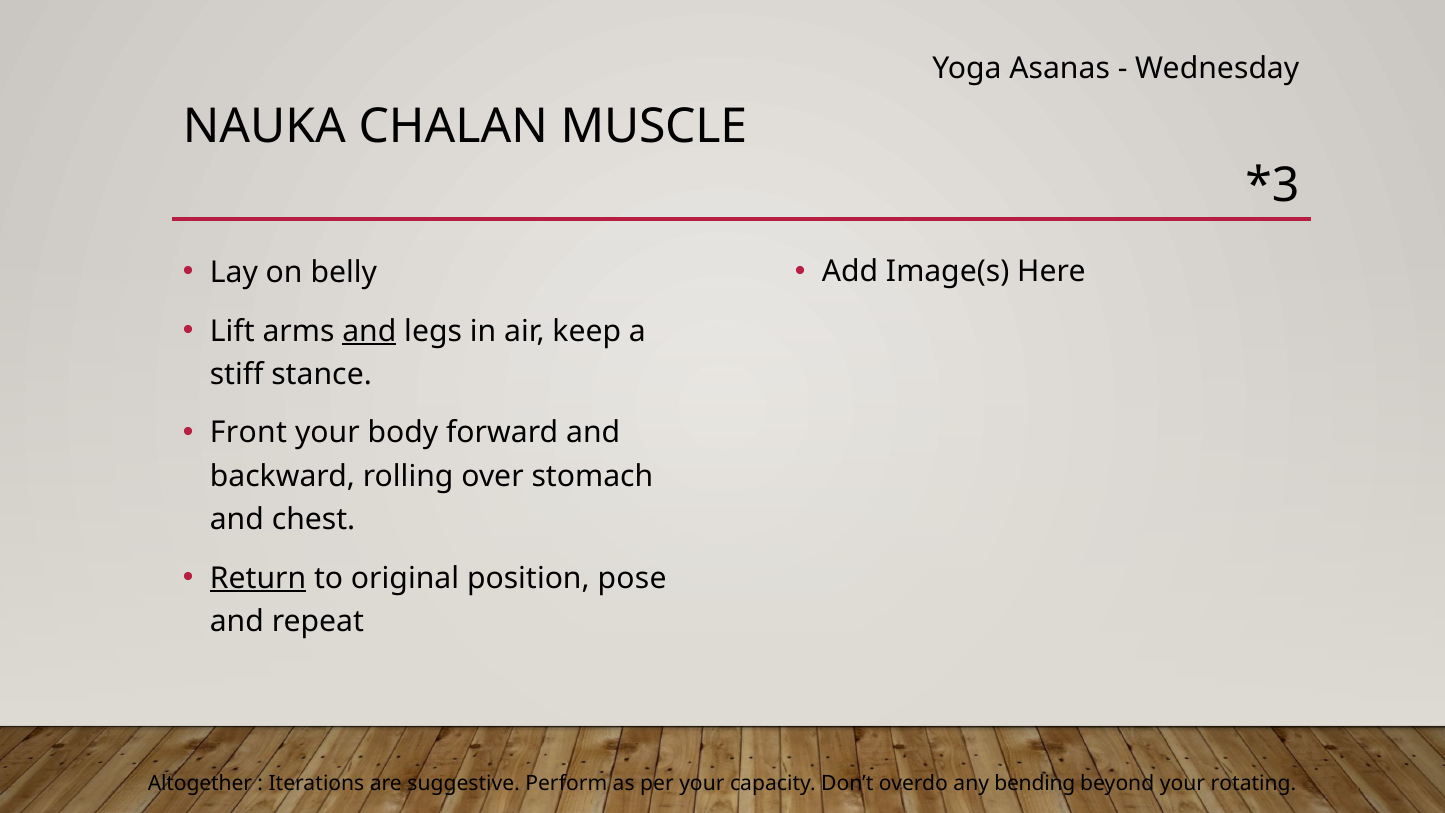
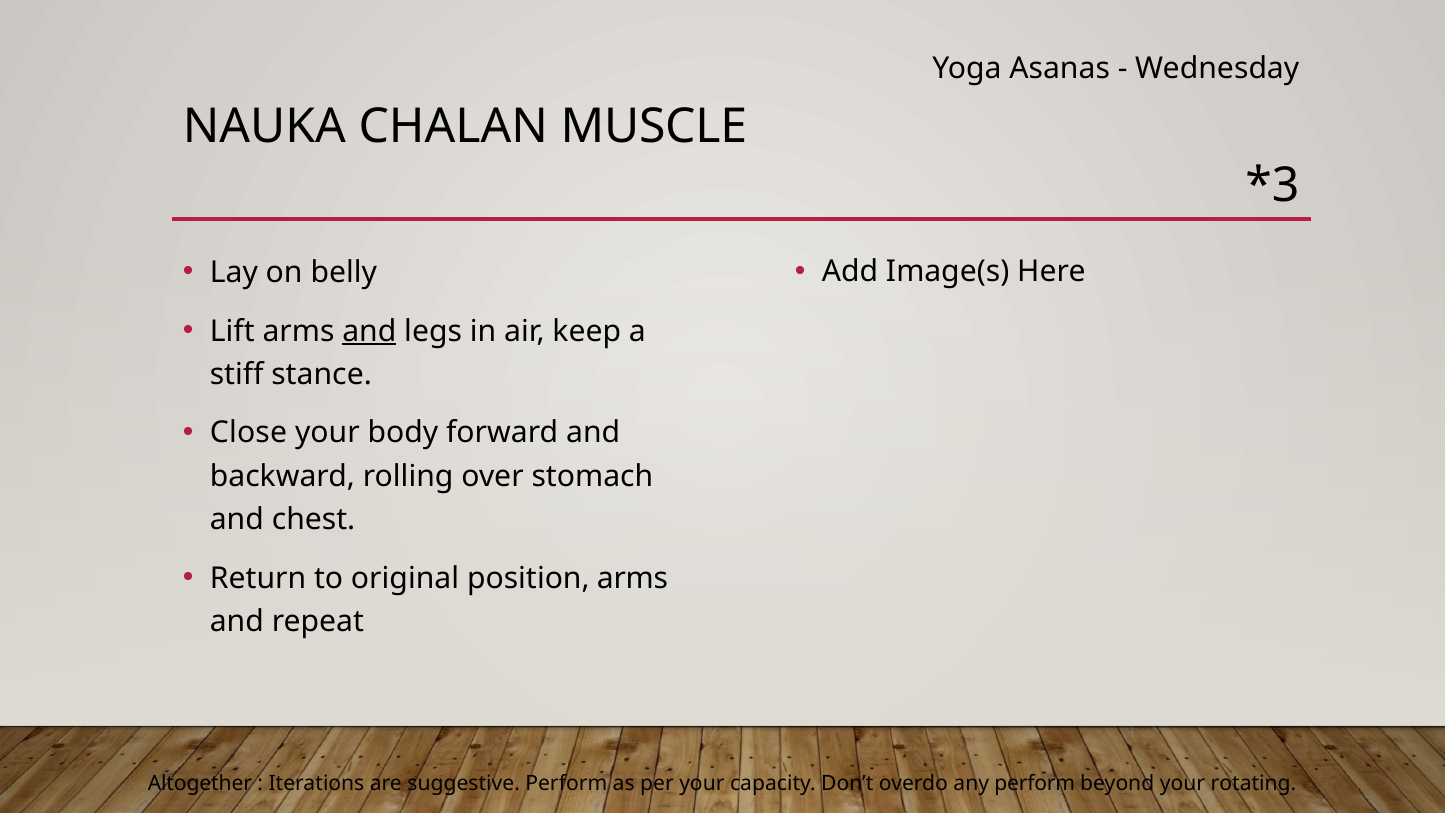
Front: Front -> Close (248, 433)
Return underline: present -> none (258, 578)
position pose: pose -> arms (632, 578)
any bending: bending -> perform (1035, 784)
